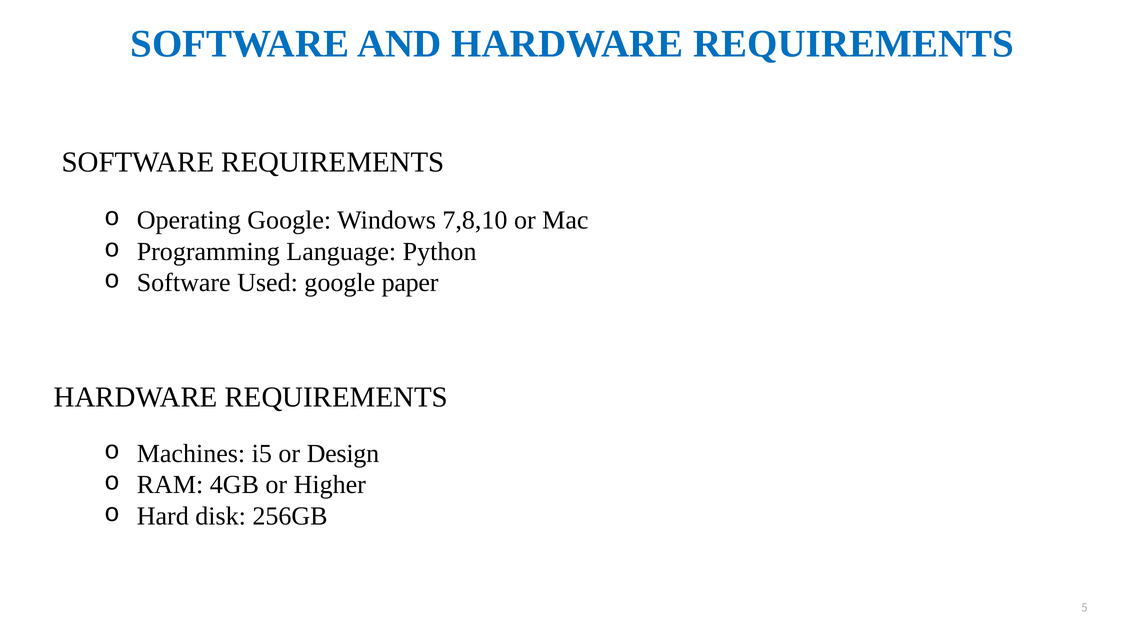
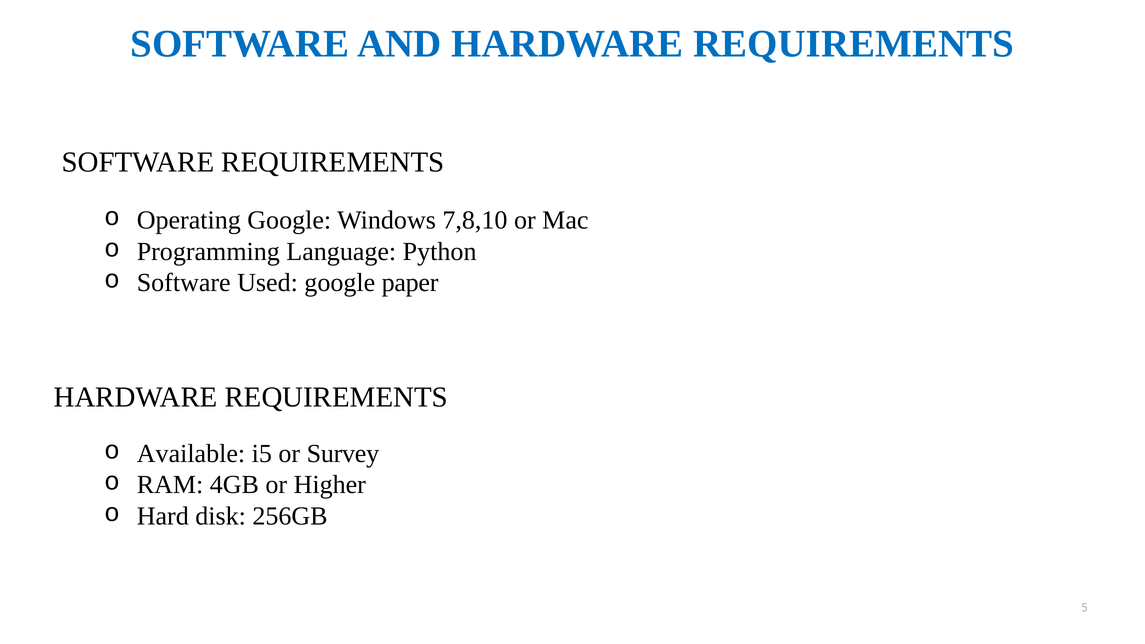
Machines: Machines -> Available (191, 454)
Design: Design -> Survey (343, 454)
